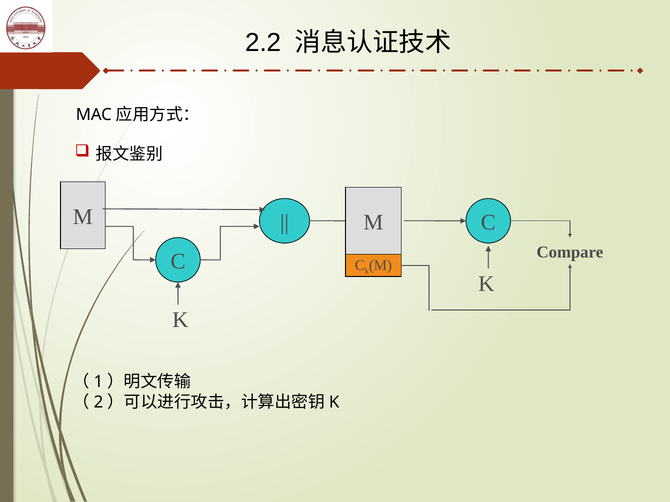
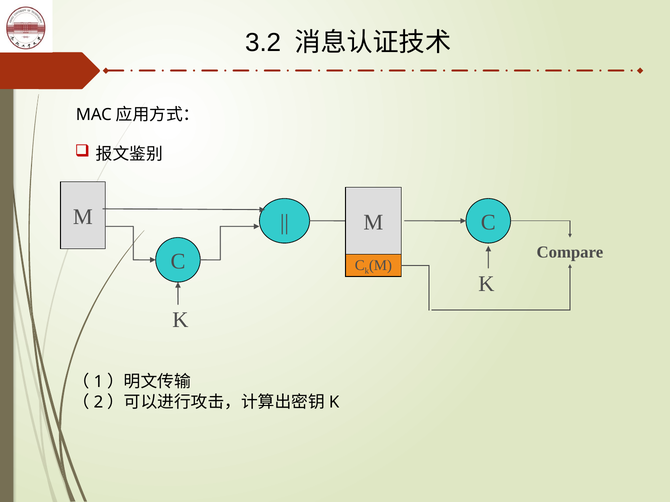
2.2: 2.2 -> 3.2 (263, 43)
